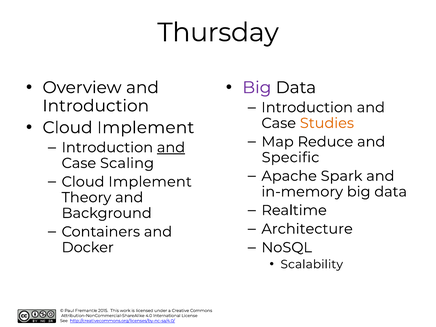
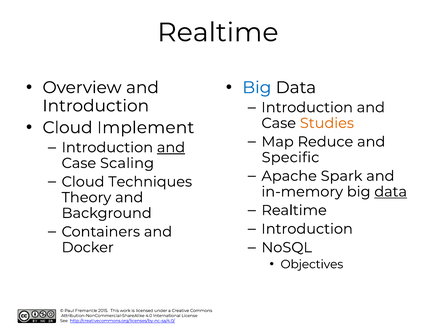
Thursday: Thursday -> Realtime (218, 32)
Big colour: purple -> blue (257, 88)
Implement: Implement -> Techniques (150, 182)
data underline: none -> present (391, 192)
Architecture: Architecture -> Introduction (307, 229)
Scalability: Scalability -> Objectives (312, 264)
